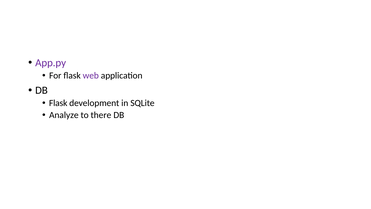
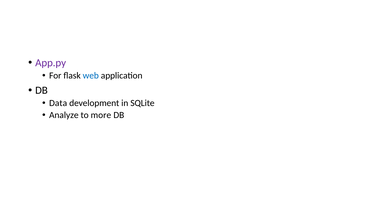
web colour: purple -> blue (91, 76)
Flask: Flask -> Data (58, 103)
there: there -> more (101, 115)
